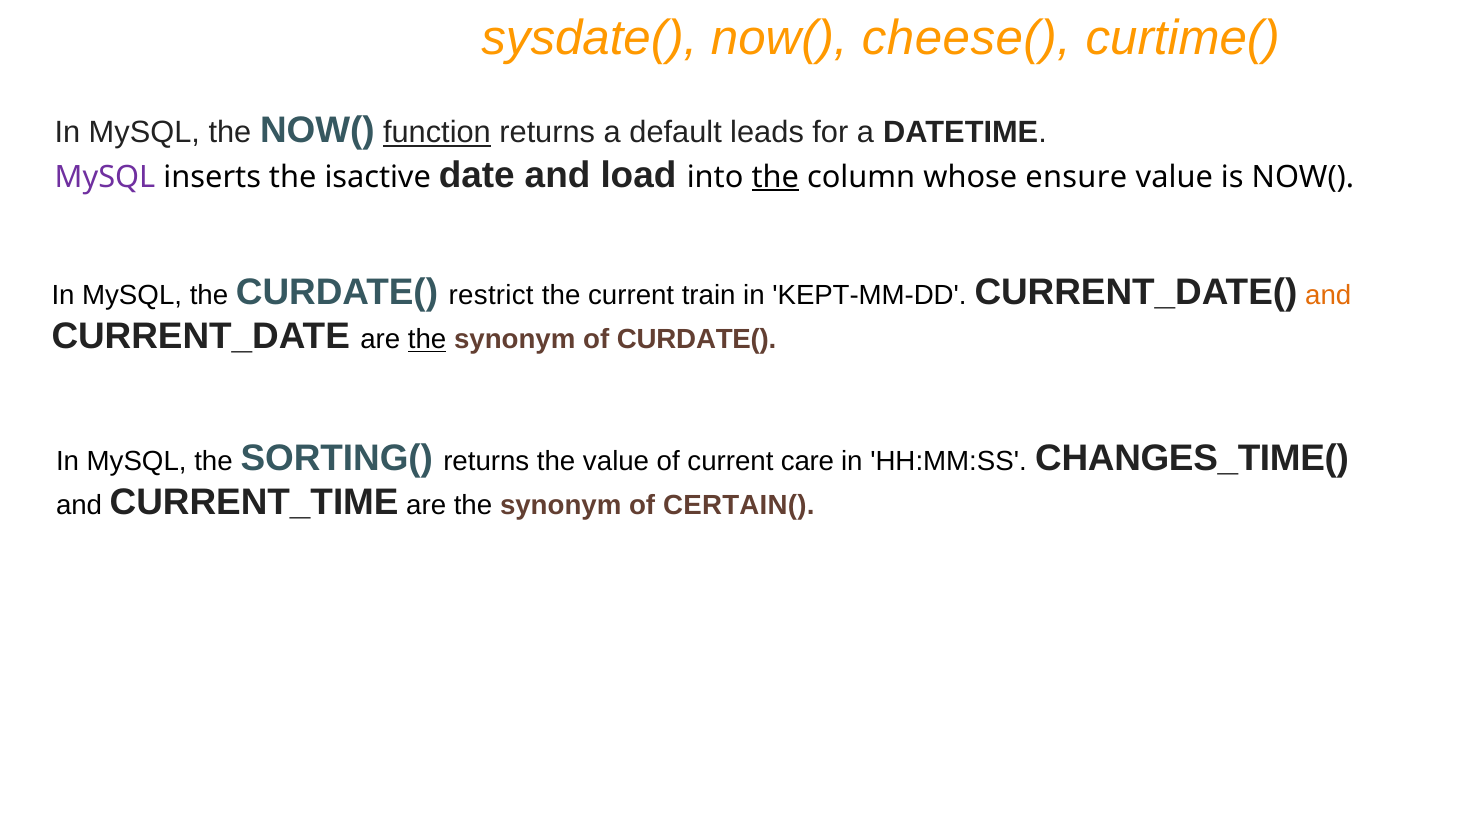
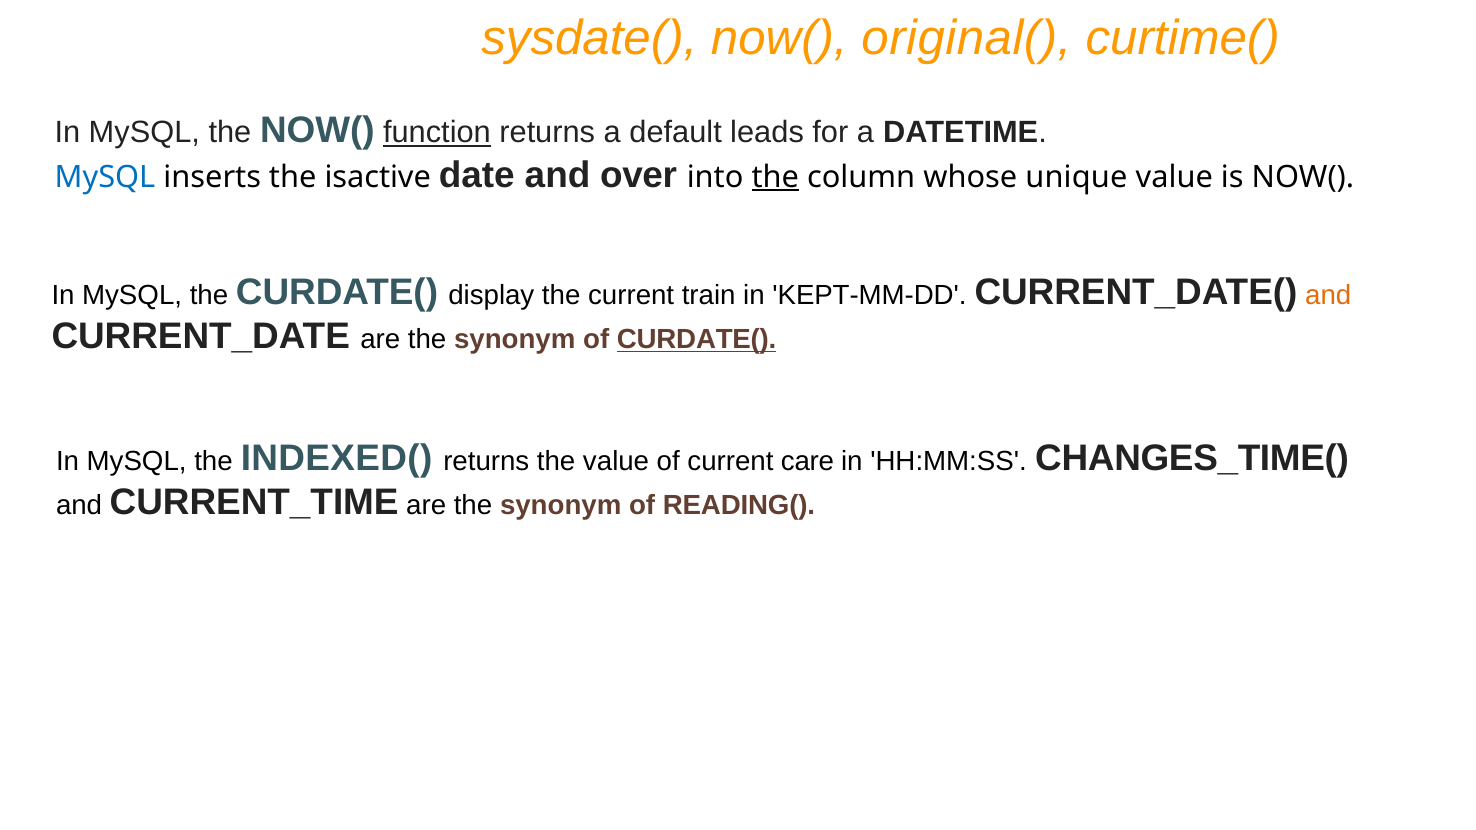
cheese(: cheese( -> original( (966, 38)
MySQL colour: purple -> blue (105, 177)
load: load -> over (639, 175)
ensure: ensure -> unique (1076, 177)
restrict: restrict -> display (491, 295)
the underline: present -> none (427, 340)
CURDATE( underline: none -> present (697, 340)
SORTING(: SORTING( -> INDEXED( (337, 458)
CERTAIN(: CERTAIN( -> READING( (739, 505)
